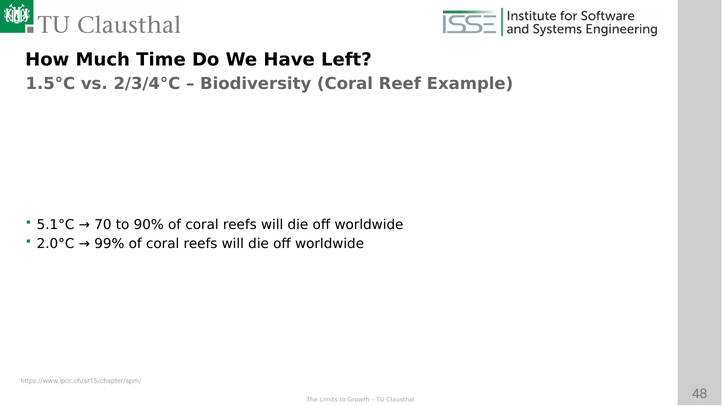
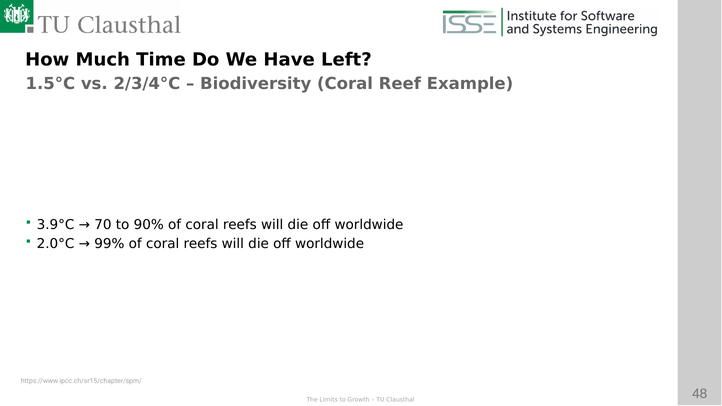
5.1°C: 5.1°C -> 3.9°C (56, 225)
